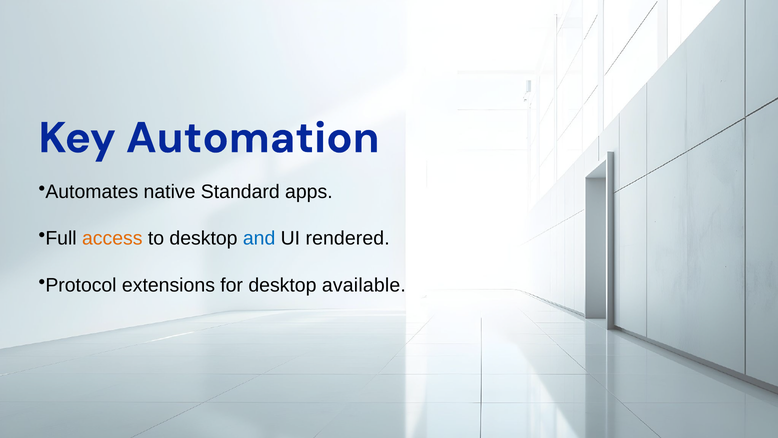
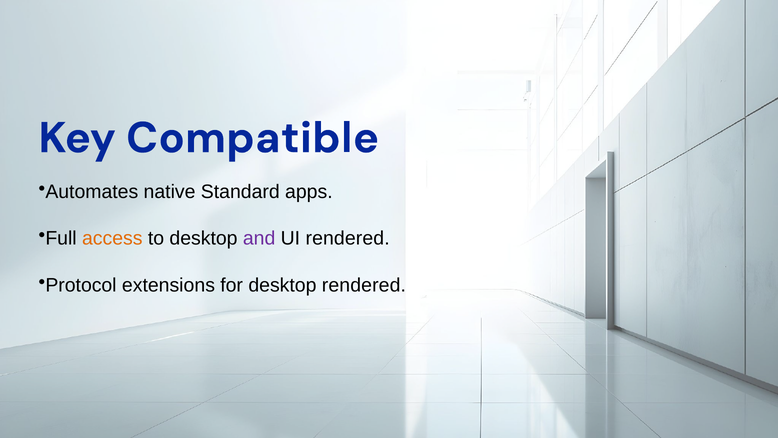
Automation: Automation -> Compatible (253, 138)
and colour: blue -> purple (259, 238)
desktop available: available -> rendered (364, 285)
